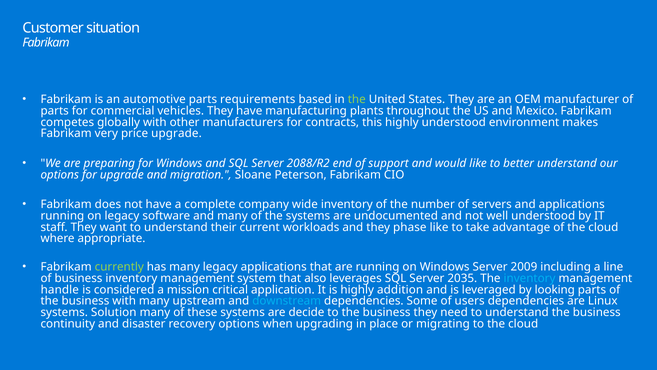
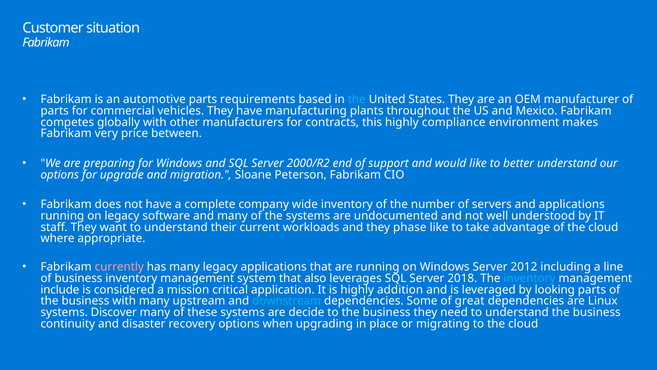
the colour: light green -> light blue (357, 99)
highly understood: understood -> compliance (454, 122)
price upgrade: upgrade -> between (177, 133)
2088/R2: 2088/R2 -> 2000/R2 (308, 163)
currently colour: light green -> pink (119, 267)
2009: 2009 -> 2012 (524, 267)
2035: 2035 -> 2018 (462, 278)
handle: handle -> include (60, 289)
users: users -> great (470, 301)
Solution: Solution -> Discover (114, 312)
